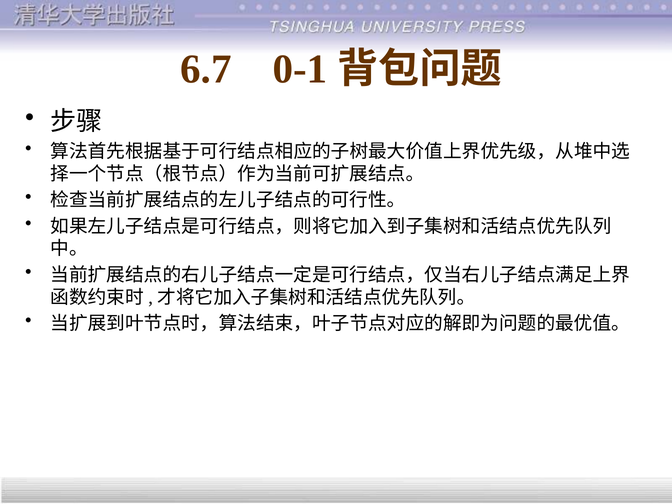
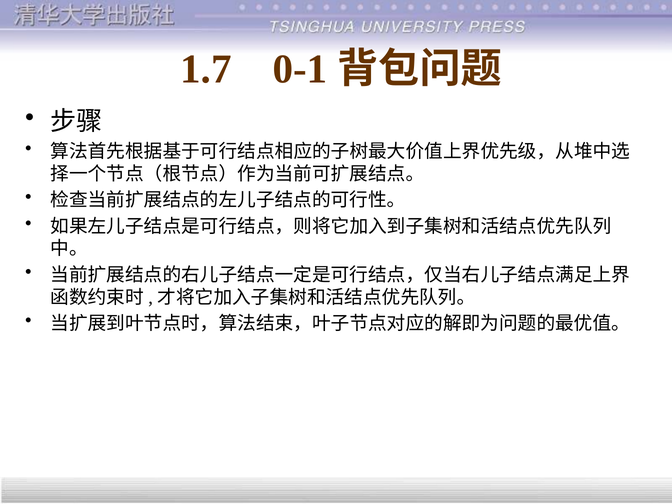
6.7: 6.7 -> 1.7 (206, 69)
